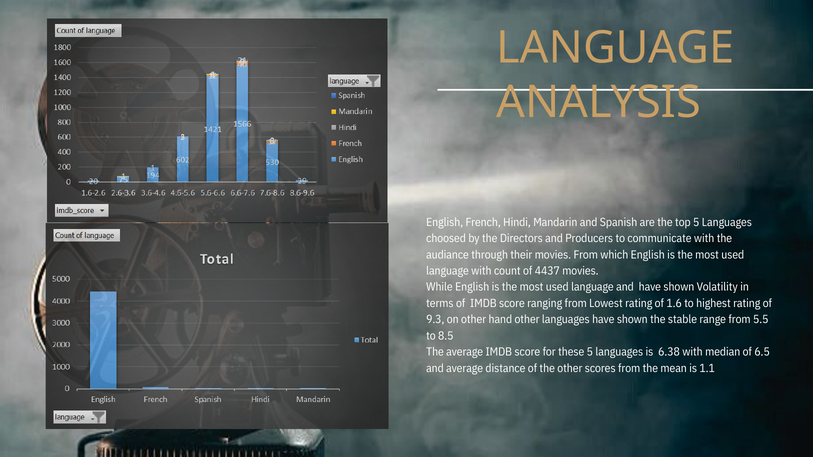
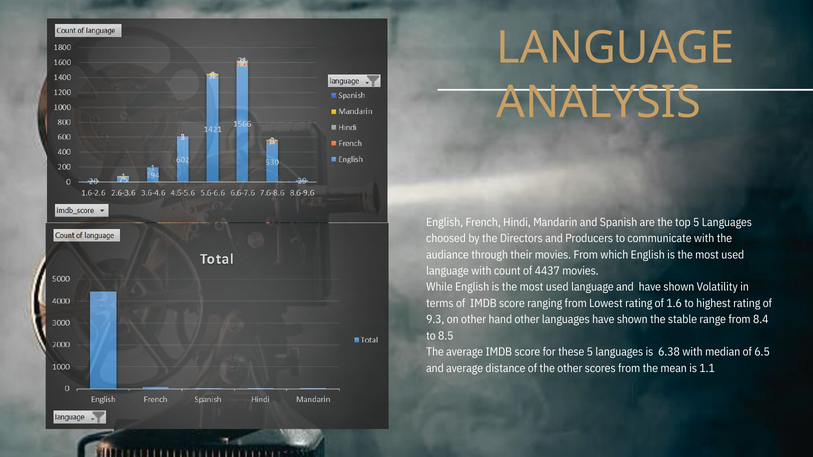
5.5: 5.5 -> 8.4 (761, 320)
